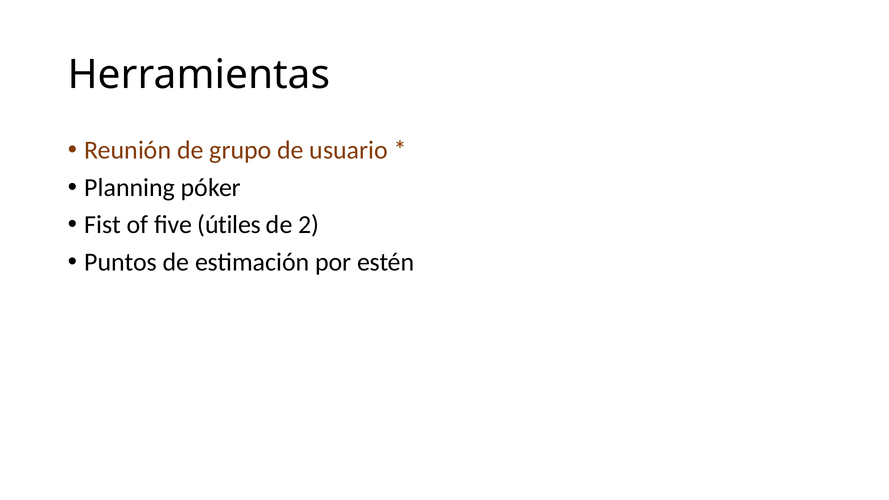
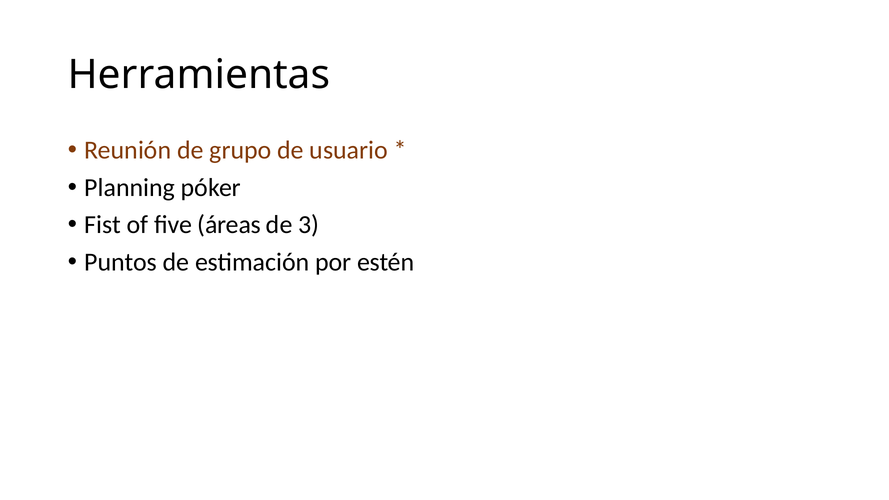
útiles: útiles -> áreas (229, 225)
2: 2 -> 3 (309, 225)
